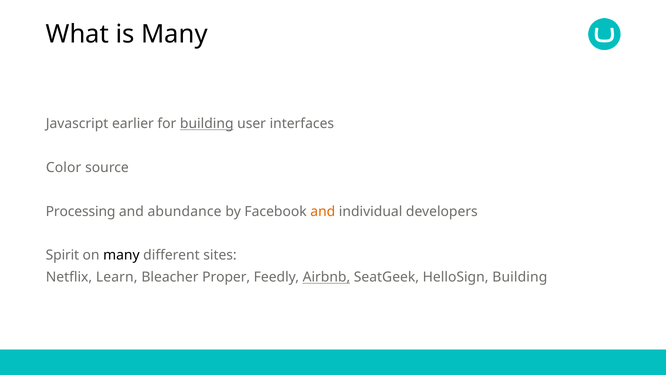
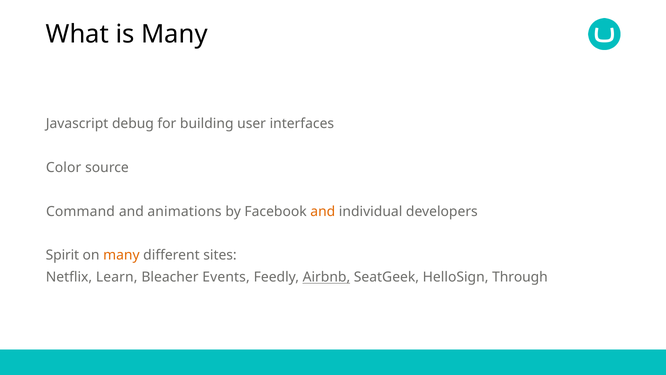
earlier: earlier -> debug (133, 124)
building underline: present -> none (207, 124)
Processing: Processing -> Command (80, 211)
abundance: abundance -> animations (185, 211)
many colour: black -> orange (121, 255)
Proper: Proper -> Events (226, 277)
HelloSign Building: Building -> Through (520, 277)
